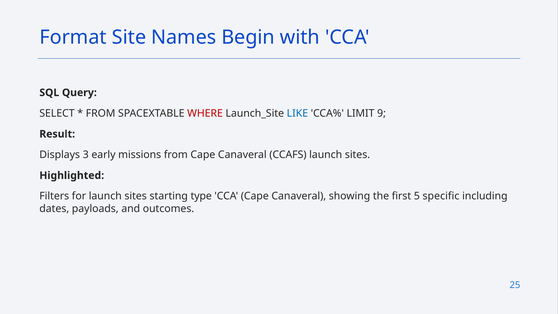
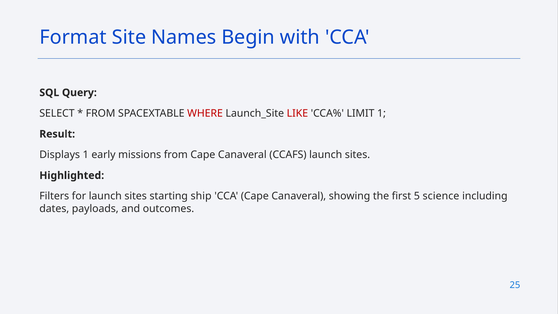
LIKE colour: blue -> red (297, 113)
LIMIT 9: 9 -> 1 (382, 113)
Displays 3: 3 -> 1 (86, 155)
type: type -> ship (201, 196)
specific: specific -> science (441, 196)
